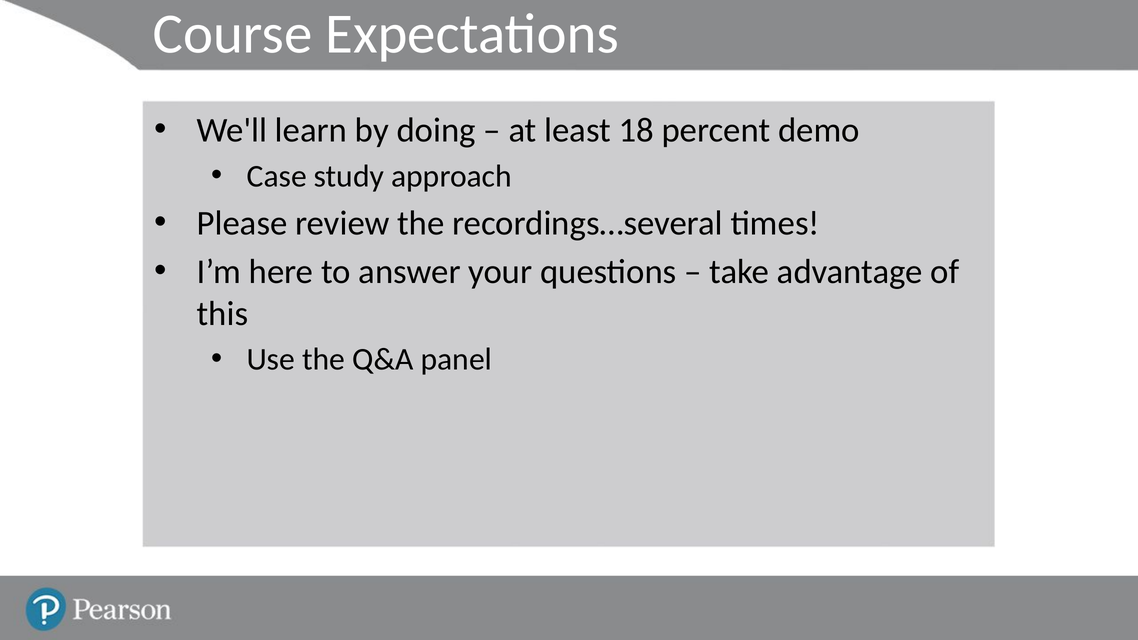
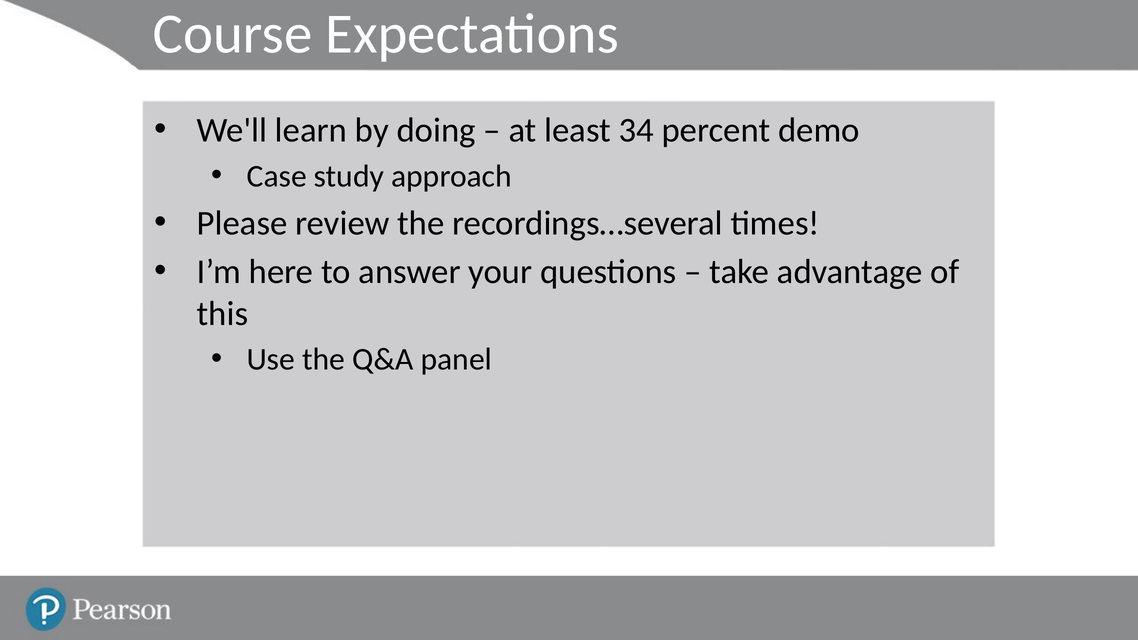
18: 18 -> 34 (636, 130)
